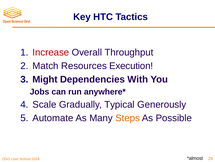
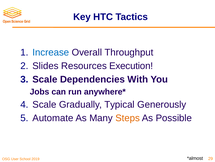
Increase colour: red -> blue (51, 52)
Match: Match -> Slides (45, 66)
Might: Might -> Scale (45, 79)
